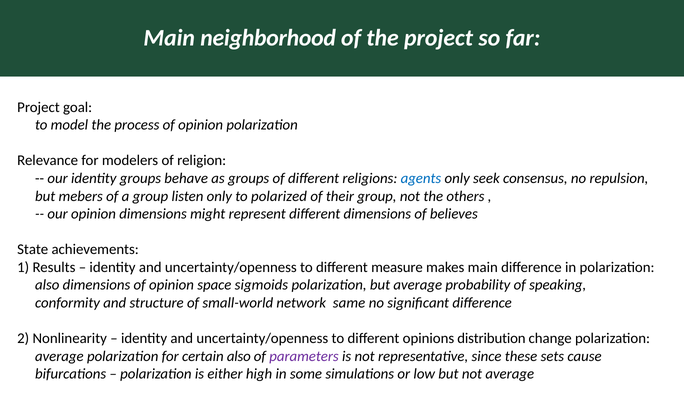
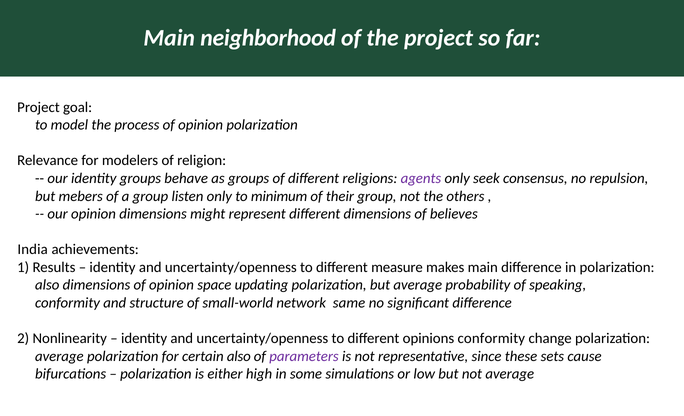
agents colour: blue -> purple (421, 178)
polarized: polarized -> minimum (279, 196)
State: State -> India (33, 249)
sigmoids: sigmoids -> updating (262, 285)
opinions distribution: distribution -> conformity (491, 338)
